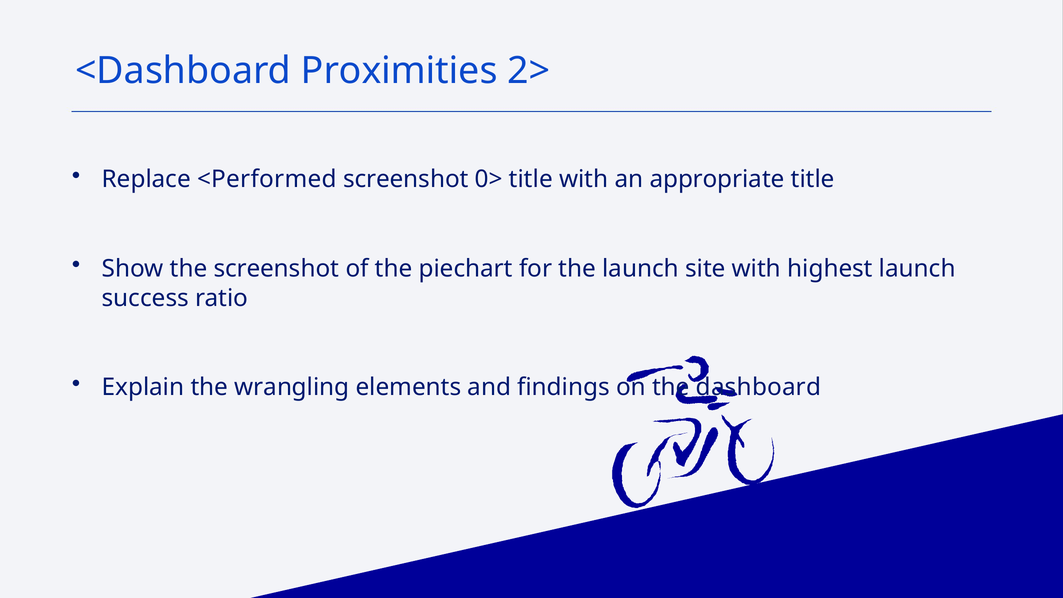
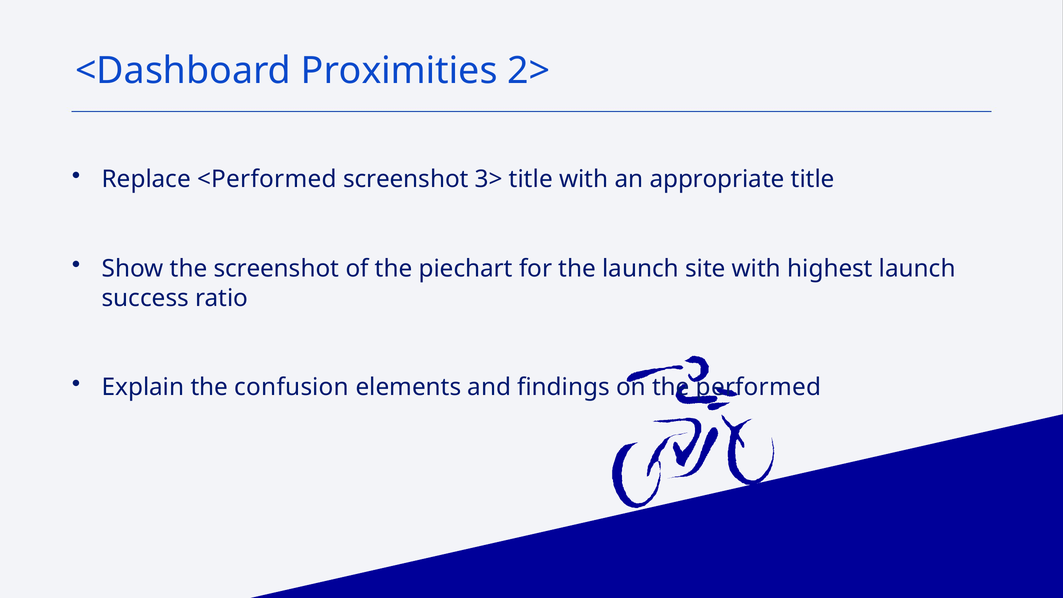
0>: 0> -> 3> (489, 179)
wrangling: wrangling -> confusion (292, 387)
dashboard: dashboard -> performed (759, 387)
